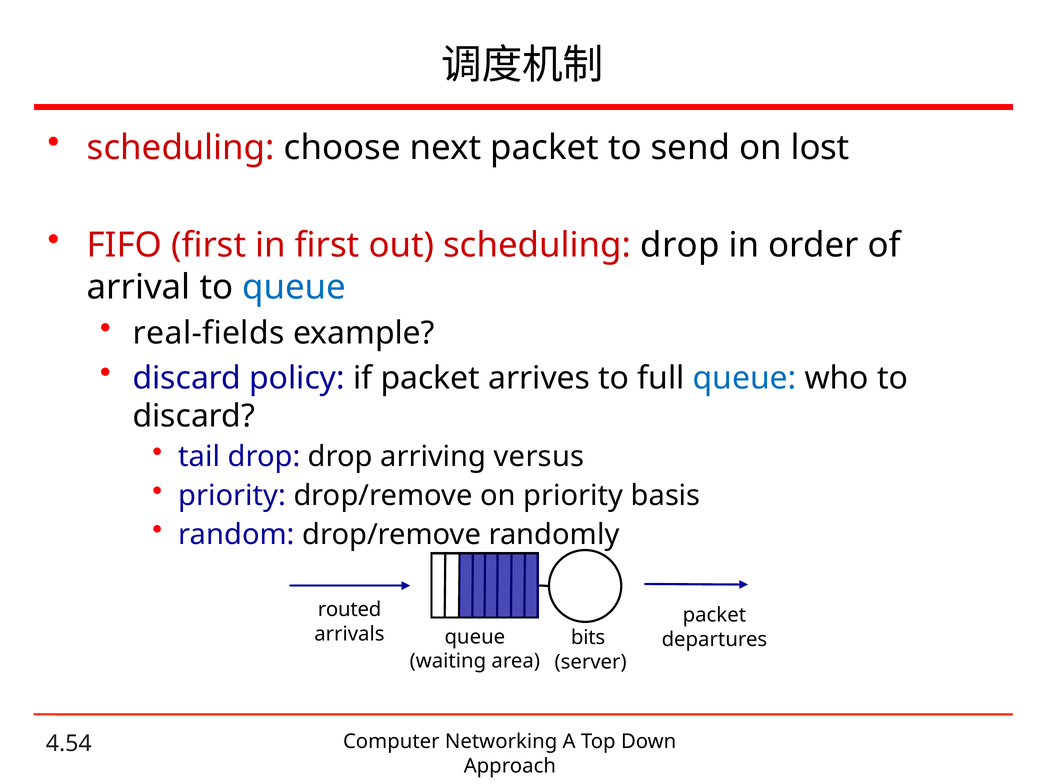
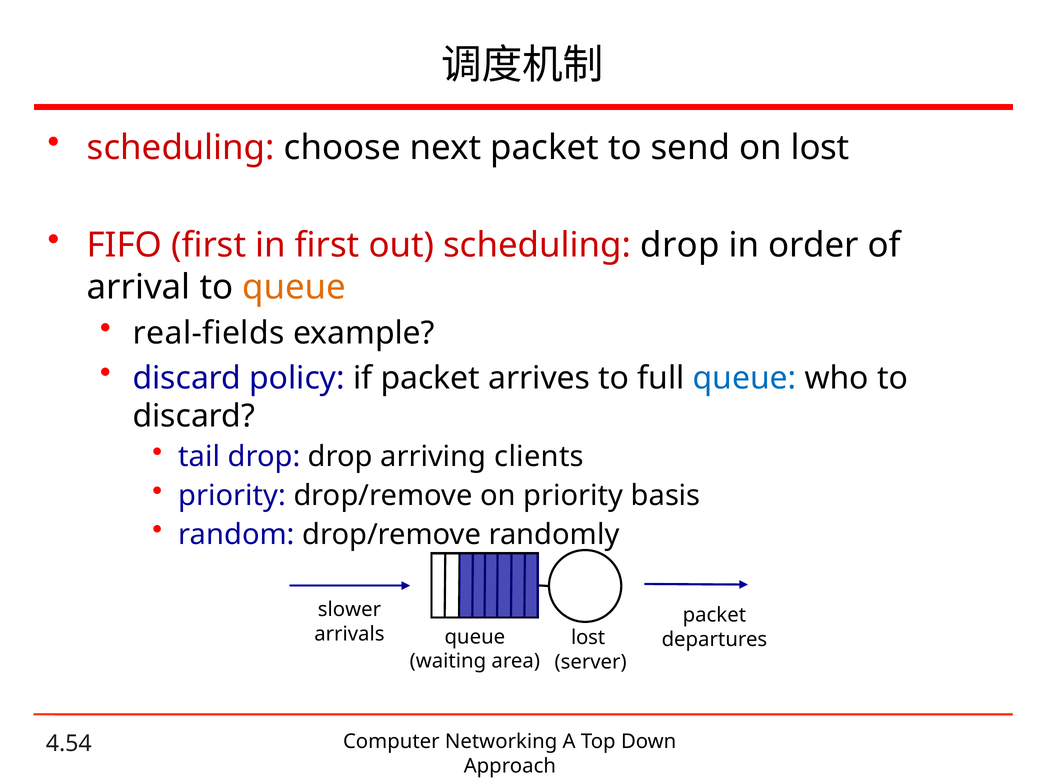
queue colour: blue -> orange (294, 287)
versus: versus -> clients (539, 457)
routed: routed -> slower (349, 610)
bits: bits -> lost (588, 638)
